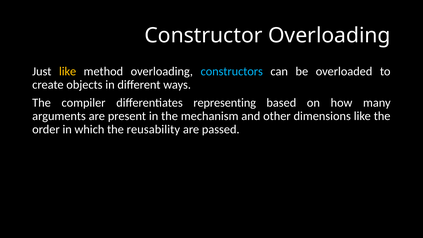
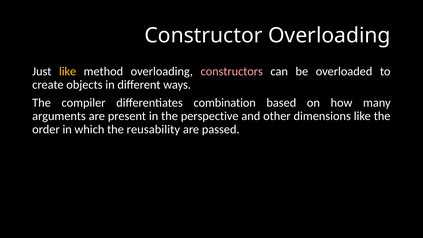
constructors colour: light blue -> pink (232, 72)
representing: representing -> combination (225, 103)
mechanism: mechanism -> perspective (210, 116)
